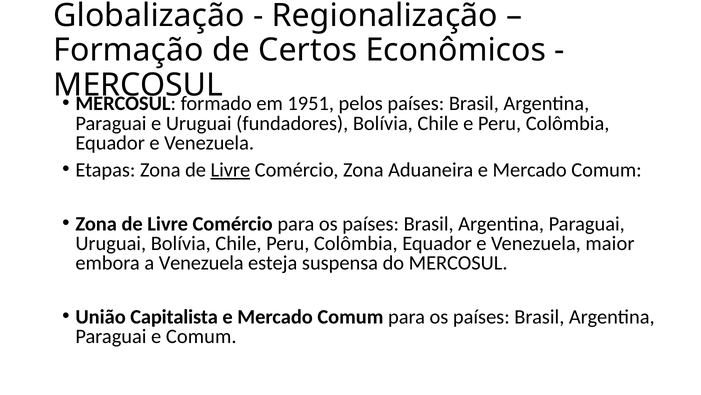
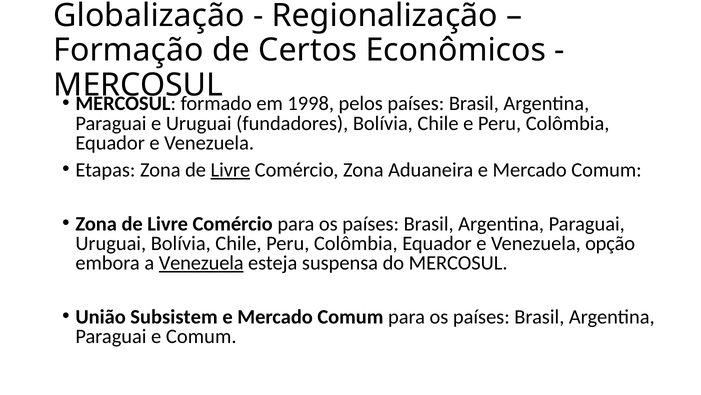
1951: 1951 -> 1998 (311, 104)
maior: maior -> opção (610, 243)
Venezuela underline: none -> present (201, 263)
Capitalista: Capitalista -> Subsistem (174, 316)
